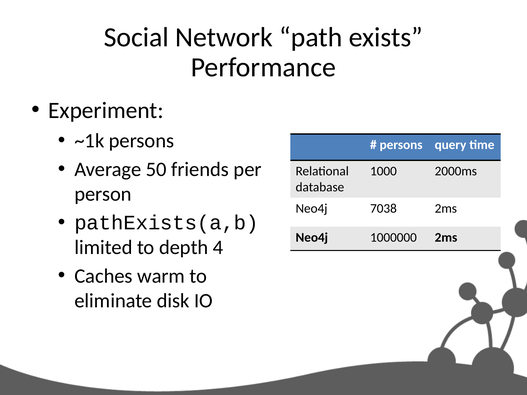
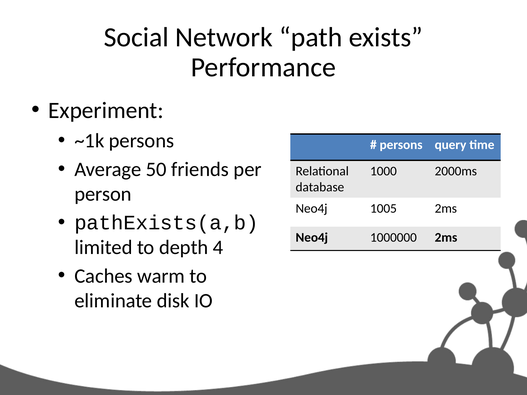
7038: 7038 -> 1005 (383, 209)
